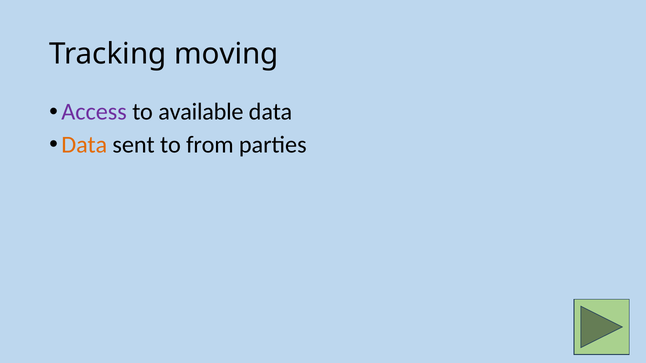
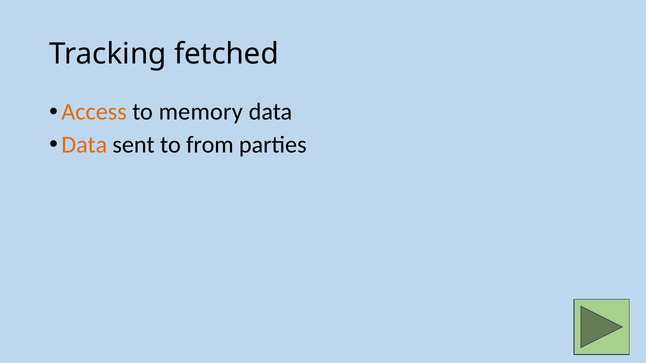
moving: moving -> fetched (226, 54)
Access colour: purple -> orange (94, 112)
available: available -> memory (201, 112)
